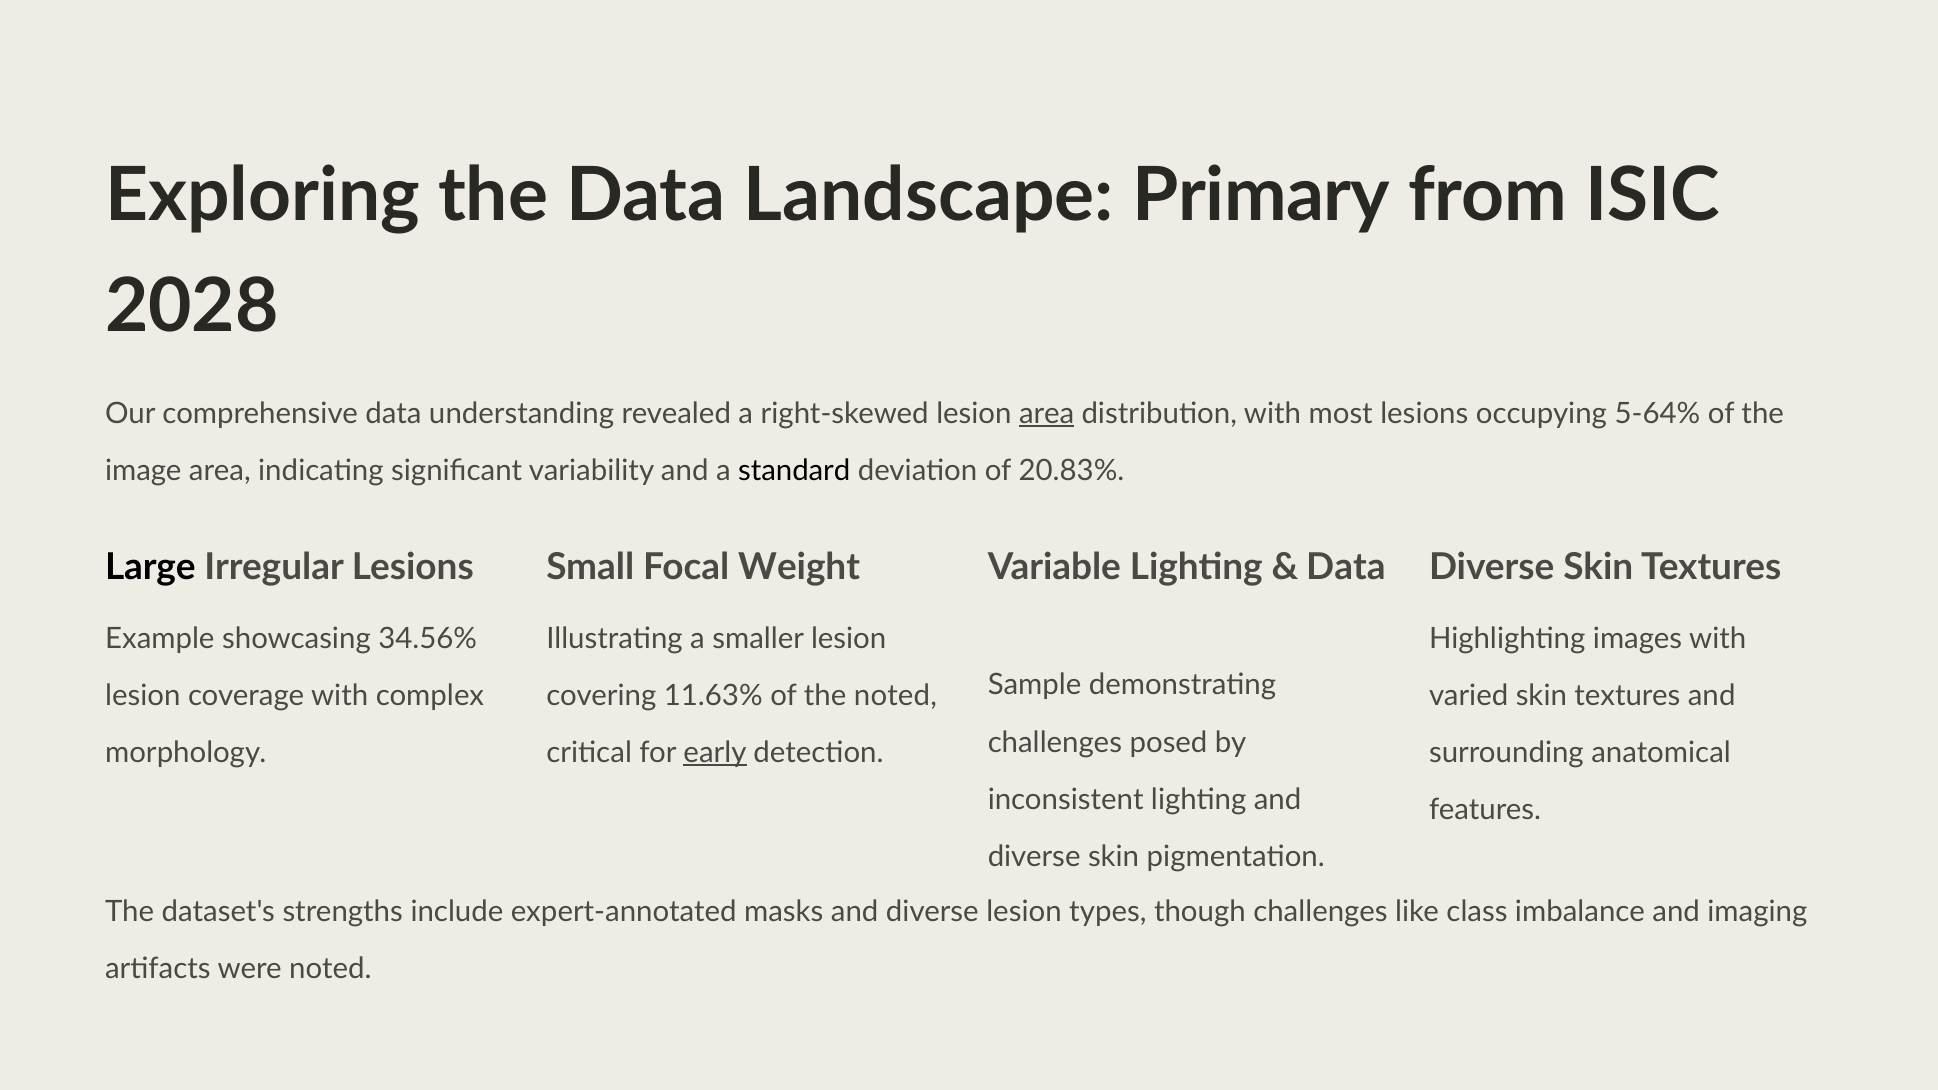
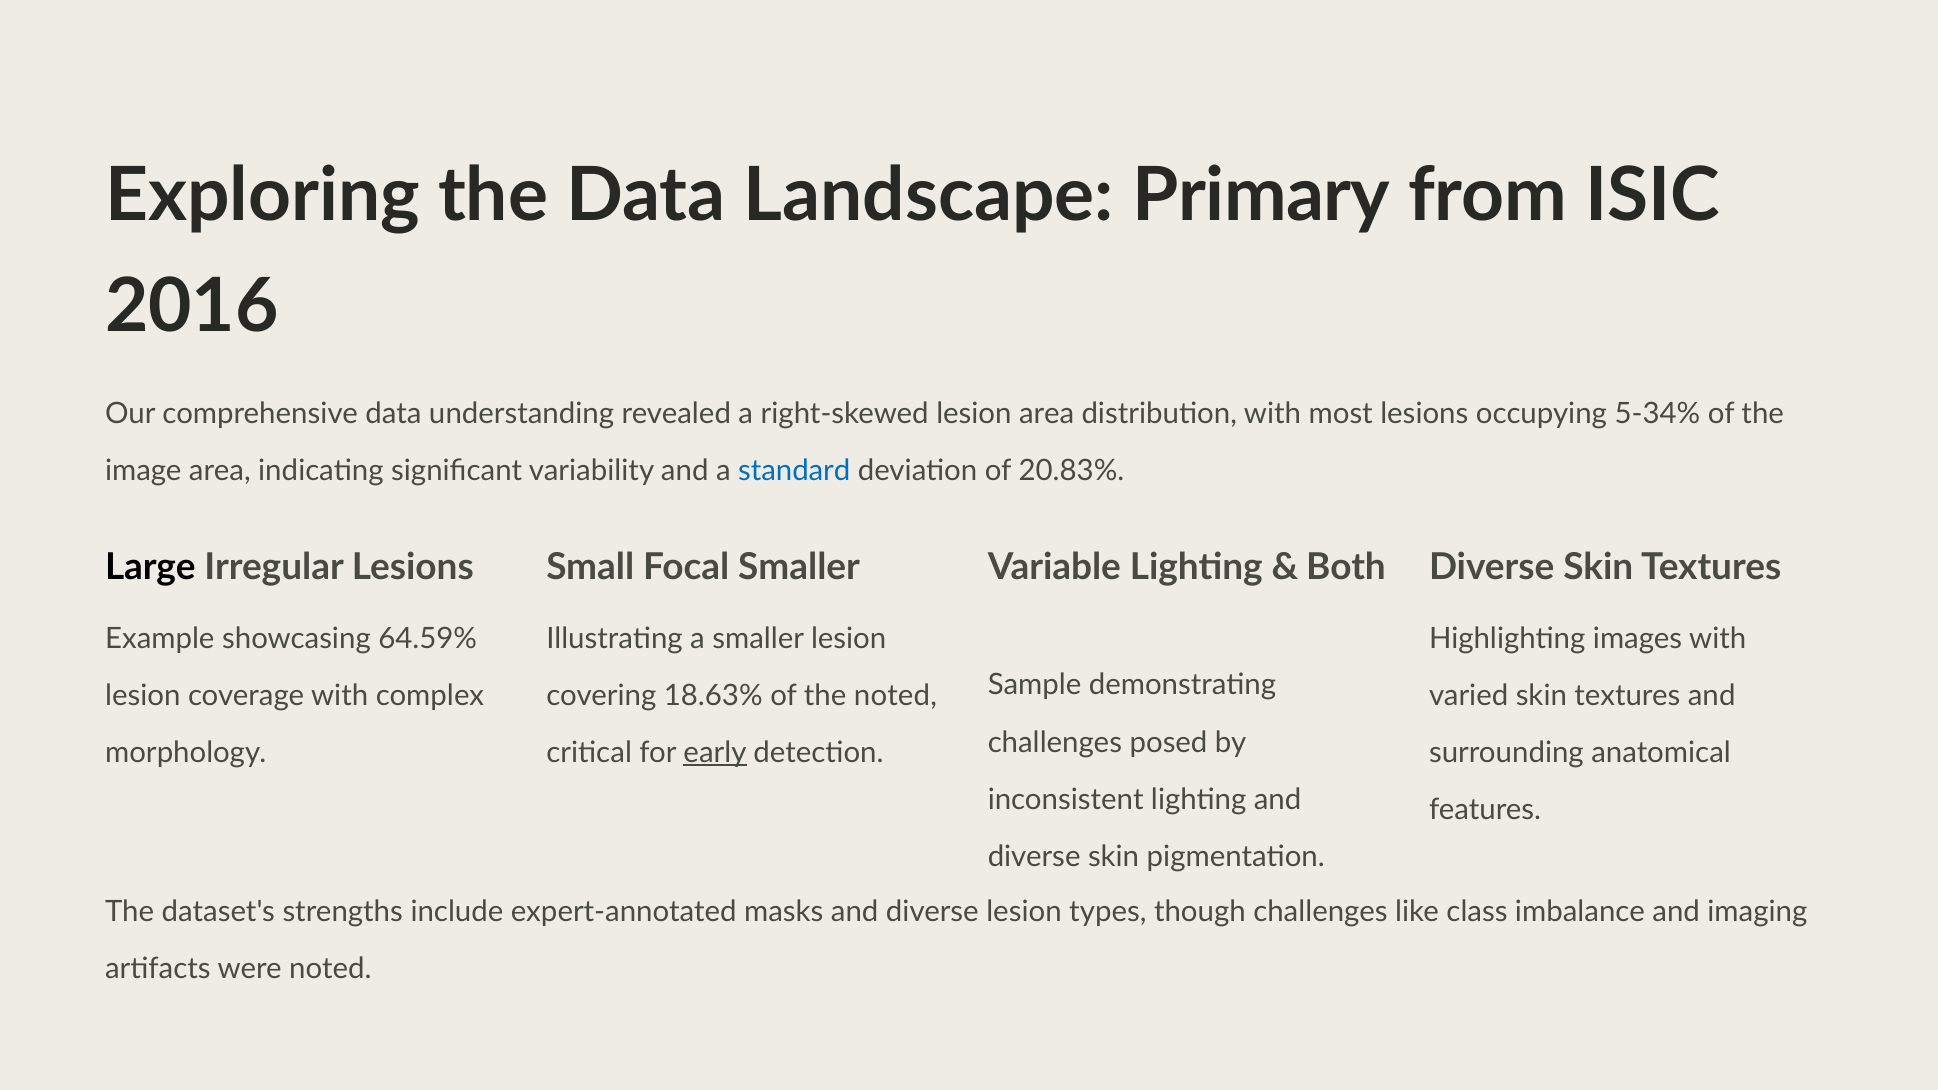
2028: 2028 -> 2016 (192, 307)
area underline: present -> none (1047, 413)
5-64%: 5-64% -> 5-34% (1657, 413)
standard colour: black -> blue (794, 471)
Focal Weight: Weight -> Smaller (799, 568)
Data: Data -> Both (1346, 568)
34.56%: 34.56% -> 64.59% (428, 638)
11.63%: 11.63% -> 18.63% (713, 696)
